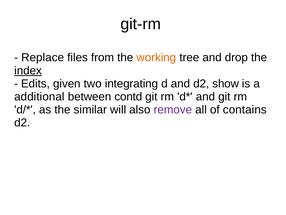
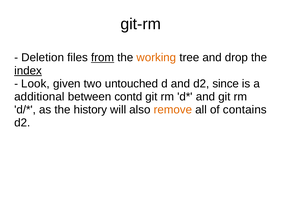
Replace: Replace -> Deletion (43, 57)
from underline: none -> present (103, 57)
Edits: Edits -> Look (35, 83)
integrating: integrating -> untouched (132, 83)
show: show -> since (226, 83)
similar: similar -> history (90, 109)
remove colour: purple -> orange (173, 109)
